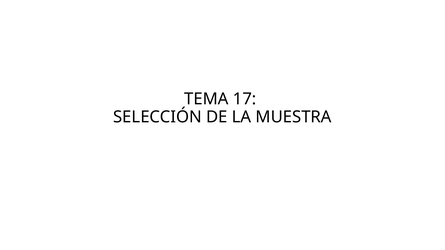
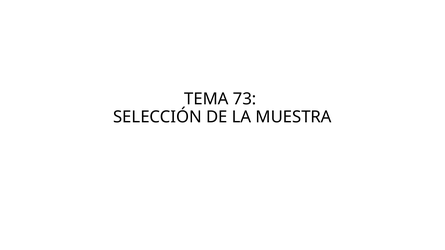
17: 17 -> 73 (245, 99)
